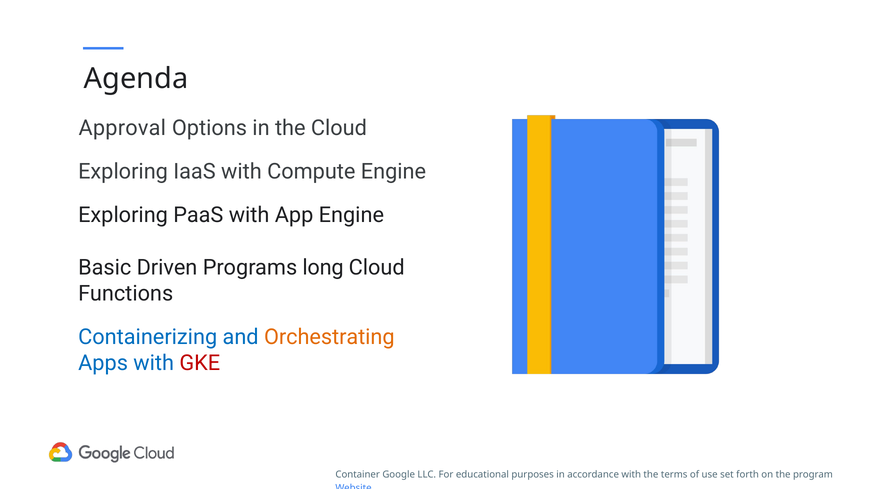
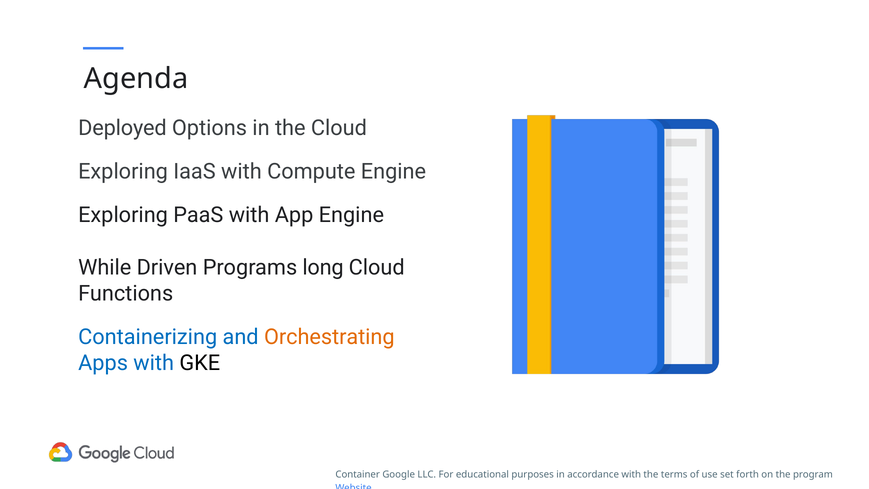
Approval: Approval -> Deployed (122, 128)
Basic: Basic -> While (105, 267)
GKE colour: red -> black (200, 363)
